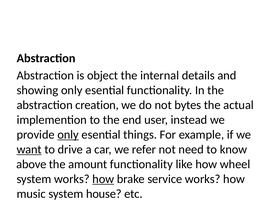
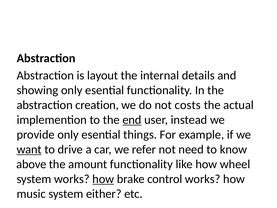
object: object -> layout (103, 75)
bytes: bytes -> costs (188, 105)
end underline: none -> present (132, 120)
only underline: present -> none (68, 134)
service: service -> control (165, 179)
house: house -> either (104, 194)
